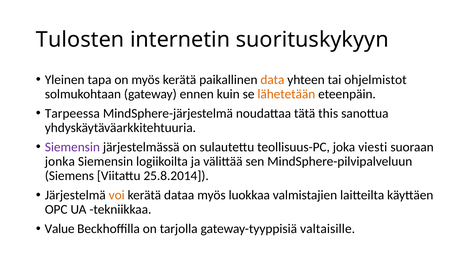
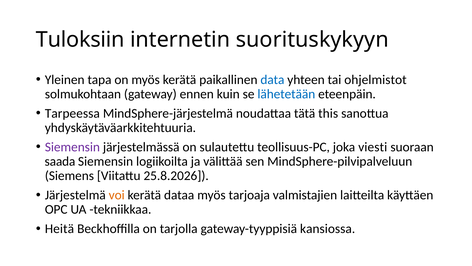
Tulosten: Tulosten -> Tuloksiin (80, 40)
data colour: orange -> blue (272, 80)
lähetetään colour: orange -> blue (286, 94)
jonka: jonka -> saada (60, 161)
25.8.2014: 25.8.2014 -> 25.8.2026 (176, 176)
luokkaa: luokkaa -> tarjoaja (249, 195)
Value: Value -> Heitä (59, 228)
valtaisille: valtaisille -> kansiossa (328, 228)
